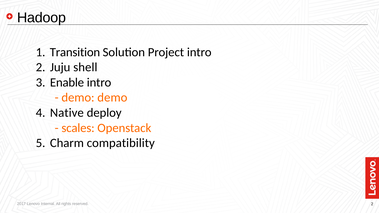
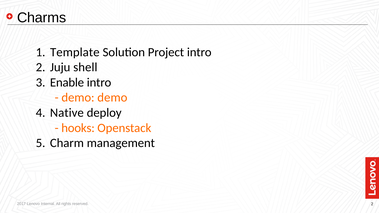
Hadoop: Hadoop -> Charms (42, 18)
Transition: Transition -> Template (75, 52)
scales: scales -> hooks (78, 128)
compatibility: compatibility -> management (121, 143)
